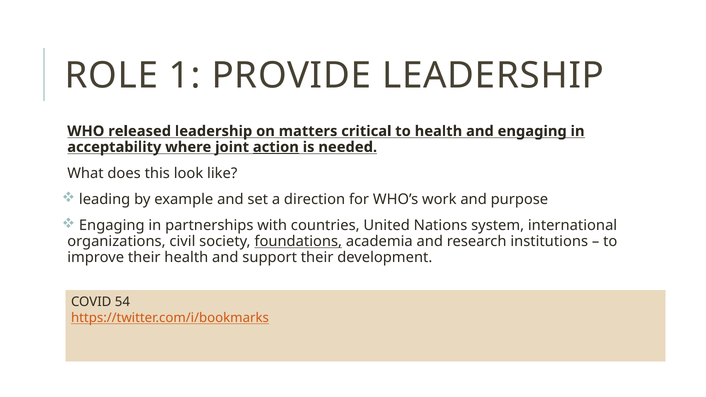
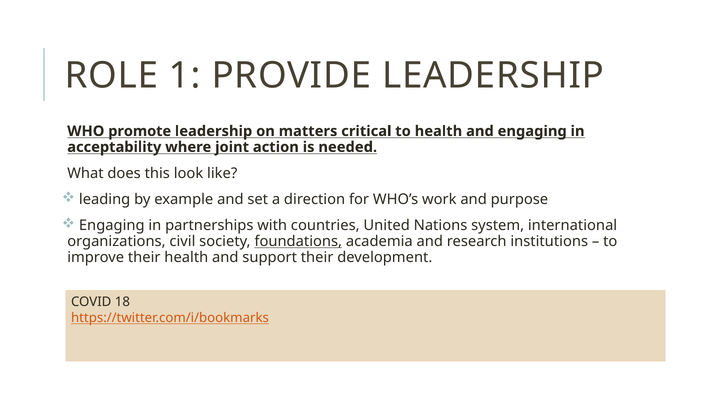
released: released -> promote (140, 131)
action underline: present -> none (276, 147)
54: 54 -> 18 (122, 302)
